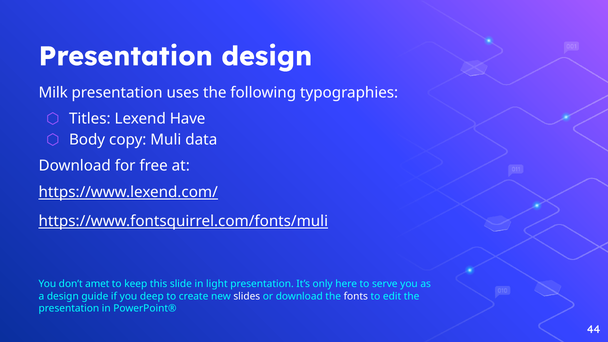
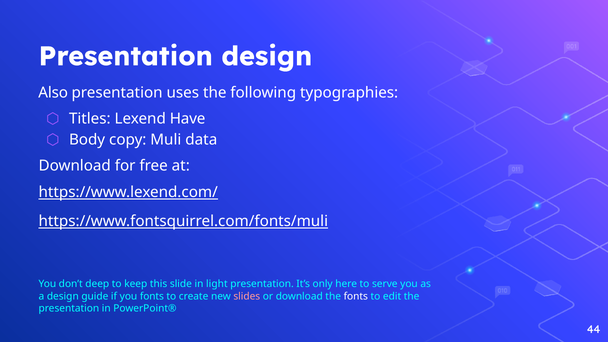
Milk: Milk -> Also (53, 93)
amet: amet -> deep (97, 284)
you deep: deep -> fonts (152, 296)
slides colour: white -> pink (247, 296)
